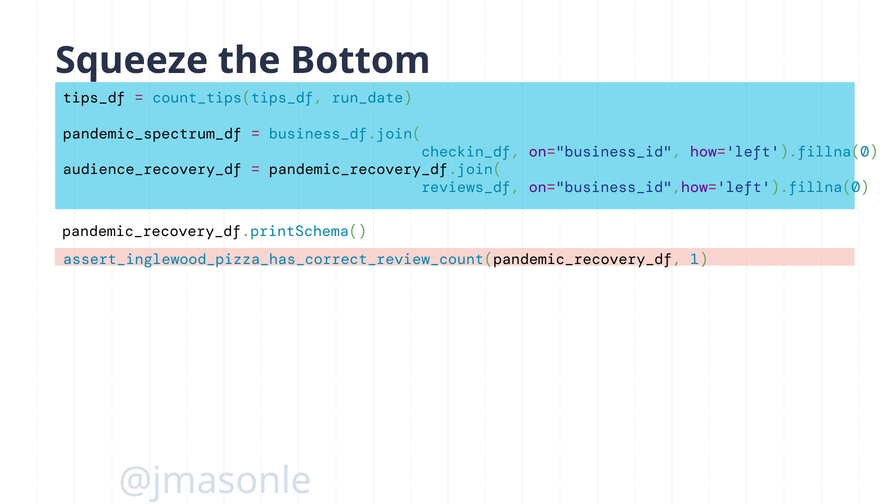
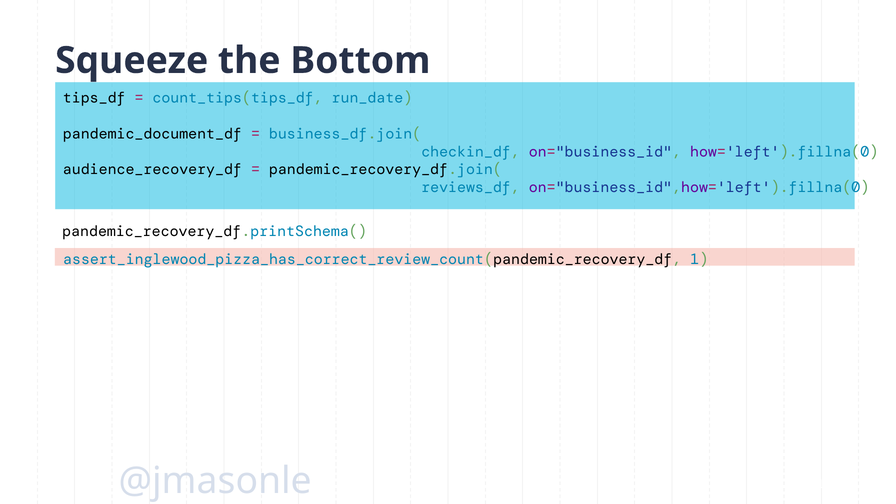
pandemic_spectrum_df: pandemic_spectrum_df -> pandemic_document_df (152, 134)
